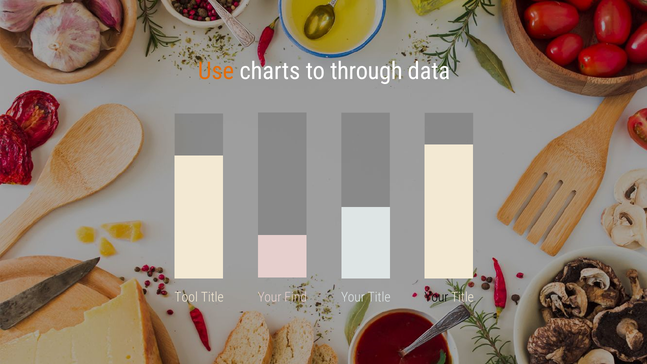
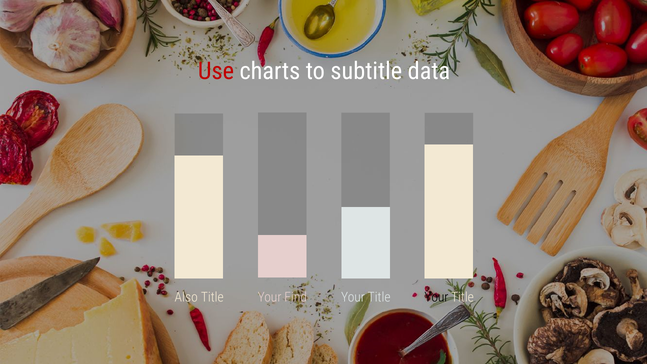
Use colour: orange -> red (216, 71)
through: through -> subtitle (366, 71)
Tool: Tool -> Also (186, 297)
